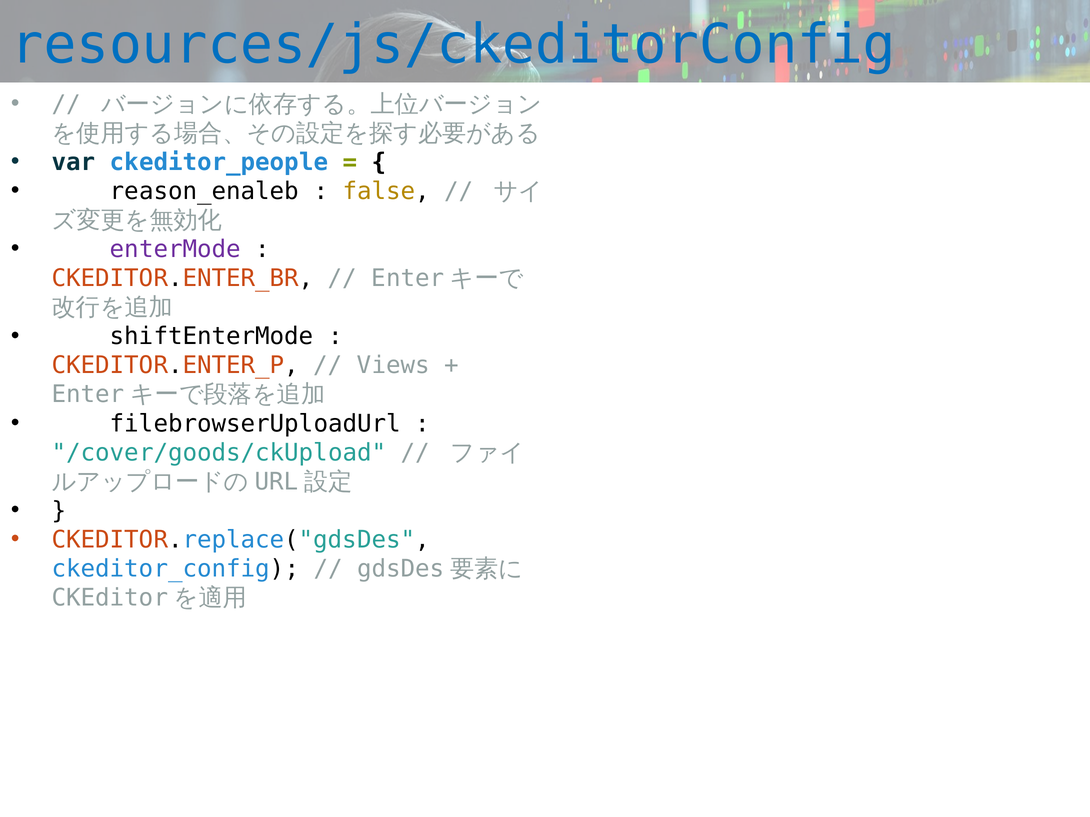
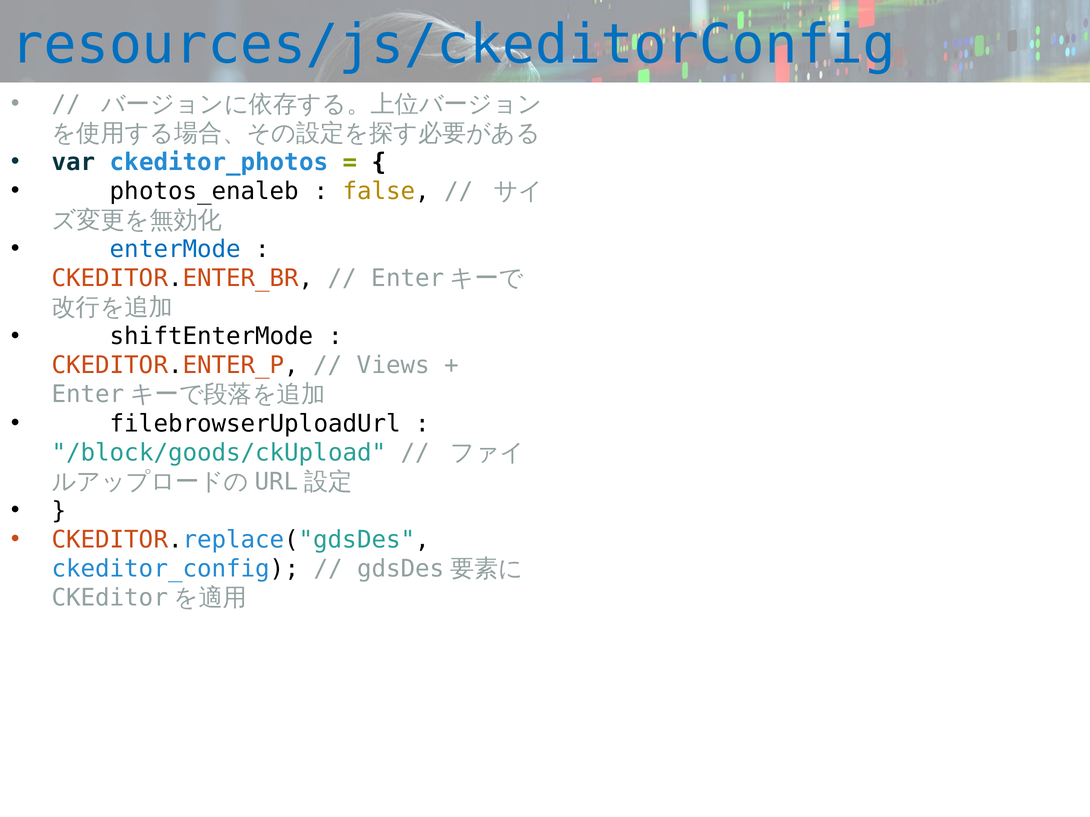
ckeditor_people: ckeditor_people -> ckeditor_photos (219, 162)
reason_enaleb: reason_enaleb -> photos_enaleb (204, 191)
enterMode colour: purple -> blue (175, 249)
/cover/goods/ckUpload: /cover/goods/ckUpload -> /block/goods/ckUpload (219, 453)
